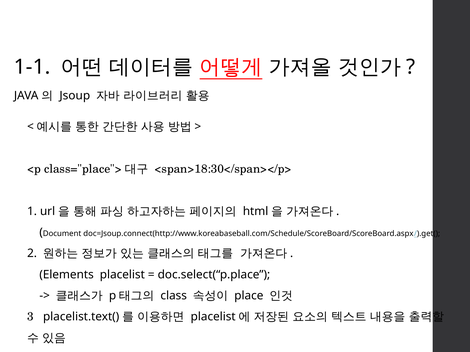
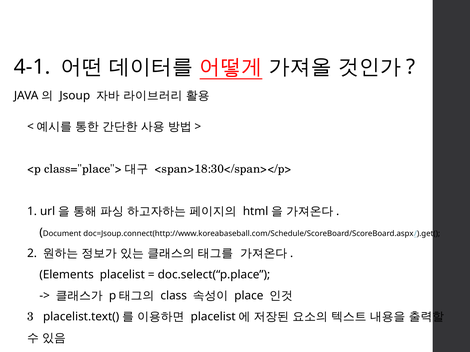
1-1: 1-1 -> 4-1 (32, 67)
